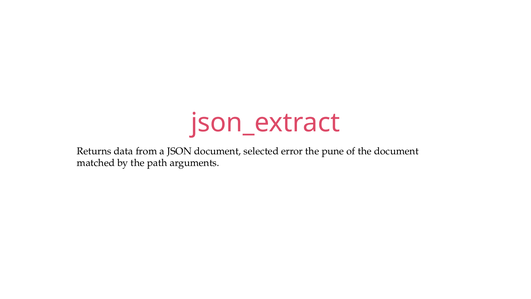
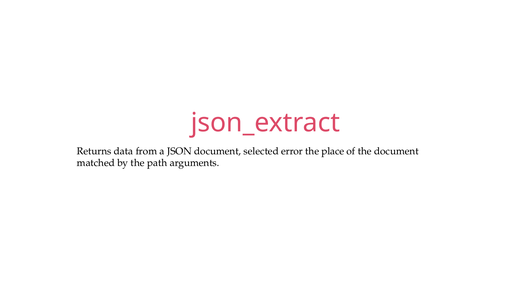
pune: pune -> place (333, 151)
